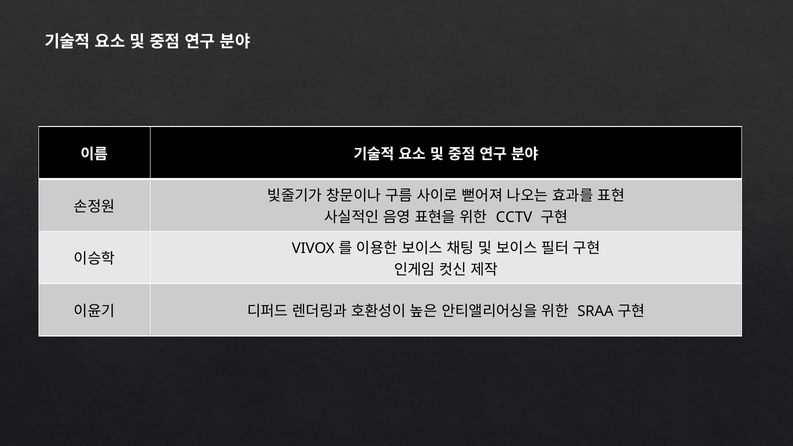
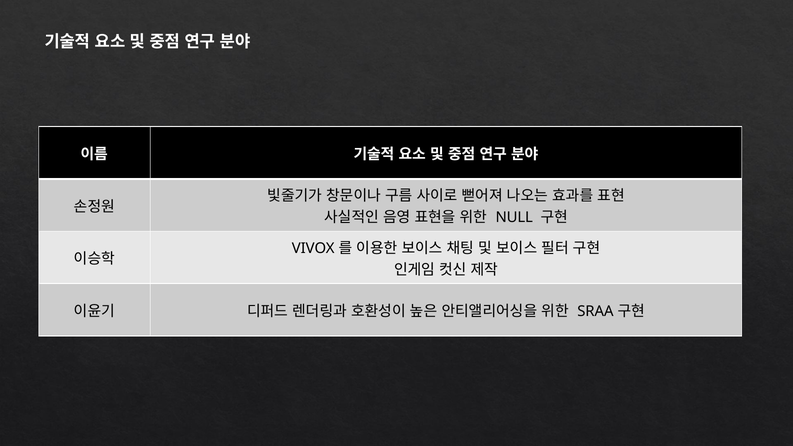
CCTV: CCTV -> NULL (514, 217)
